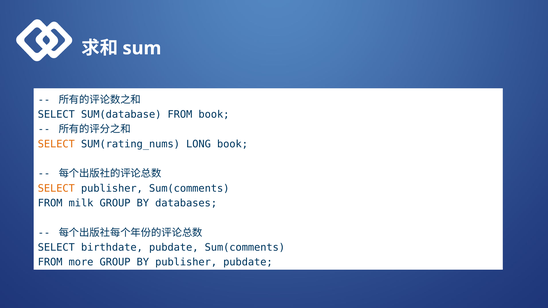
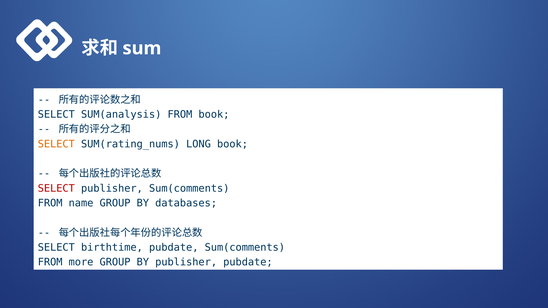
SUM(database: SUM(database -> SUM(analysis (121, 115)
SELECT colour: orange -> red (56, 188)
milk: milk -> name (81, 203)
birthdate: birthdate -> birthtime (112, 248)
